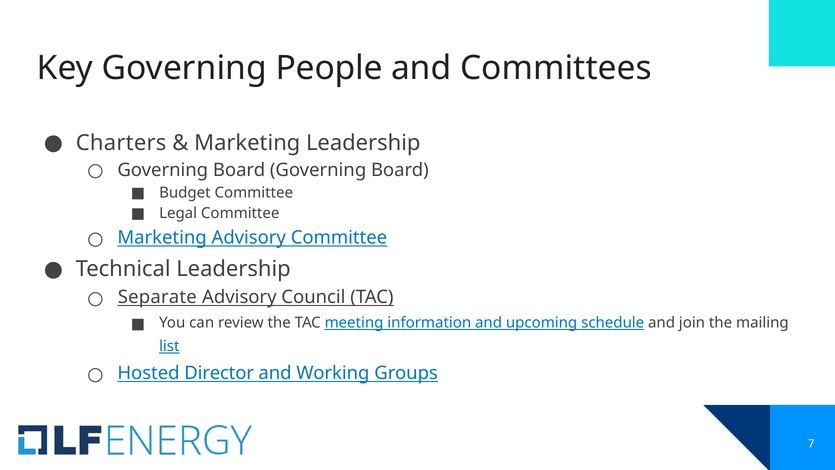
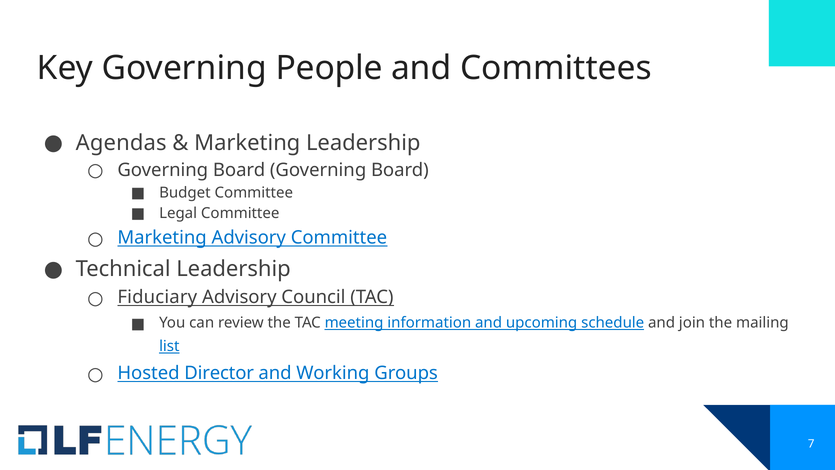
Charters: Charters -> Agendas (121, 143)
Separate: Separate -> Fiduciary (157, 297)
